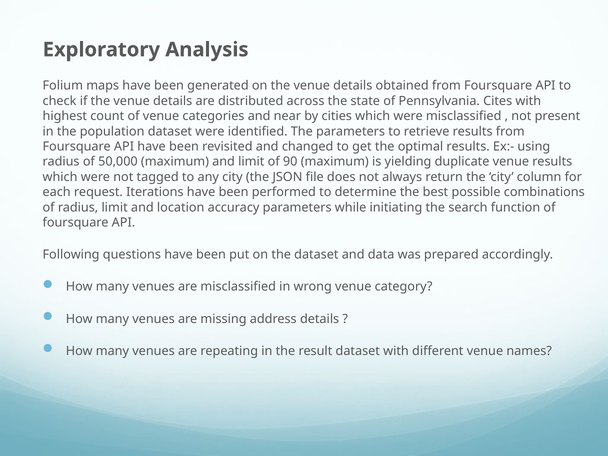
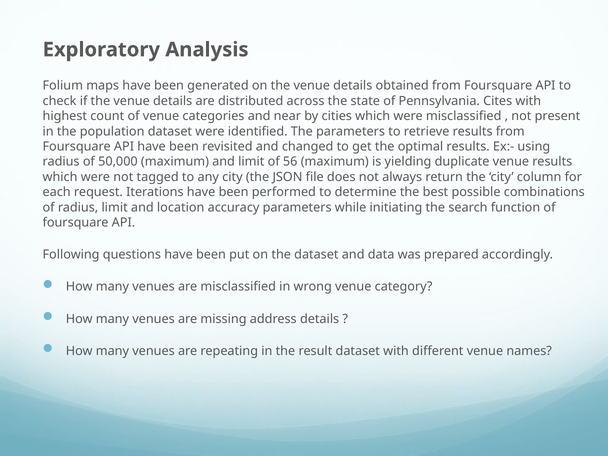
90: 90 -> 56 (290, 162)
